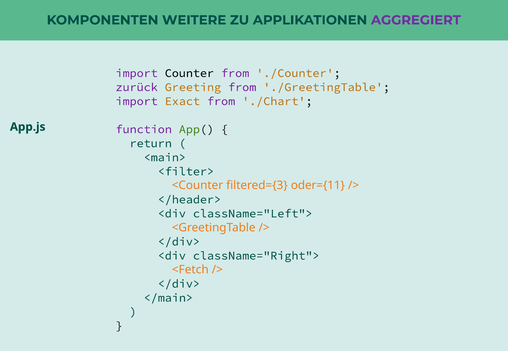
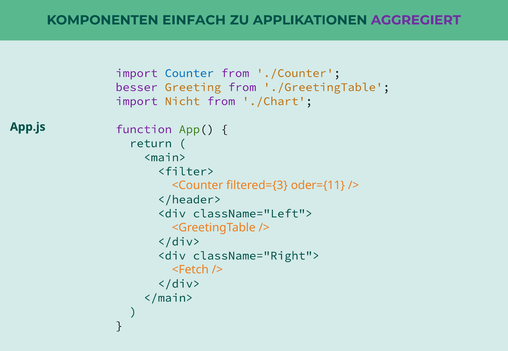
WEITERE: WEITERE -> EINFACH (194, 20)
Counter colour: black -> blue (189, 73)
zurück: zurück -> besser (137, 87)
Exact: Exact -> Nicht (182, 101)
